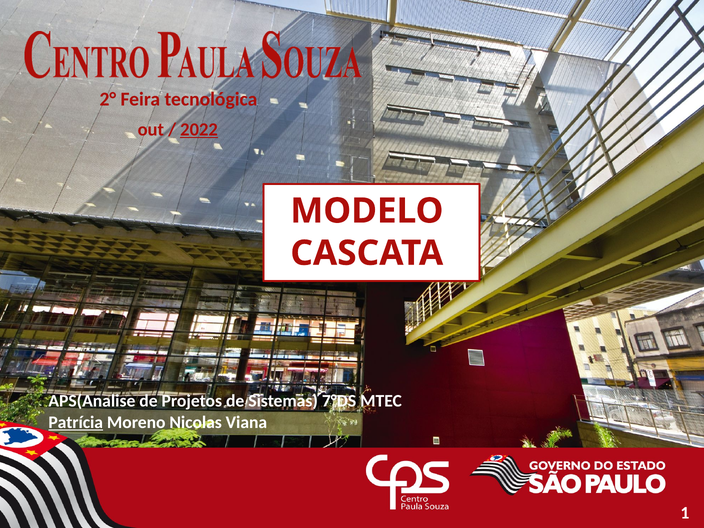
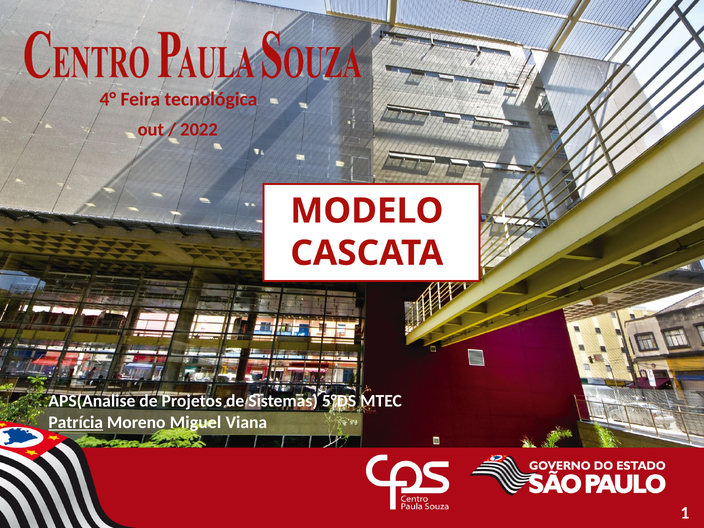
2°: 2° -> 4° (108, 100)
2022 underline: present -> none (199, 130)
7°DS: 7°DS -> 5°DS (339, 401)
Nicolas: Nicolas -> Miguel (196, 422)
